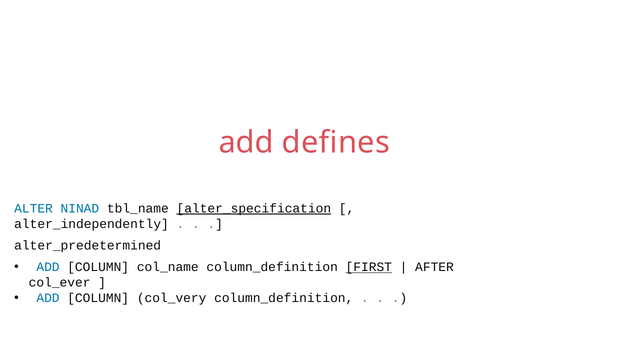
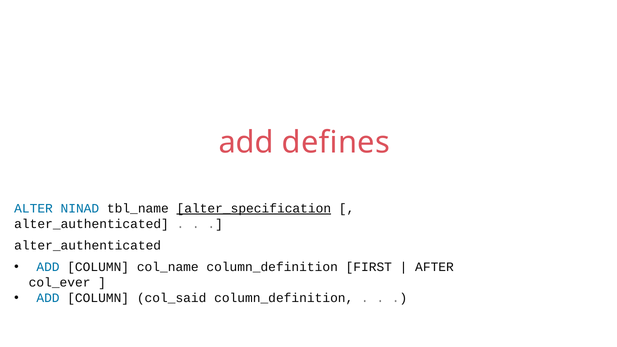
alter_independently: alter_independently -> alter_authenticated (92, 224)
alter_predetermined: alter_predetermined -> alter_authenticated (88, 246)
FIRST underline: present -> none (369, 267)
col_very: col_very -> col_said (172, 298)
